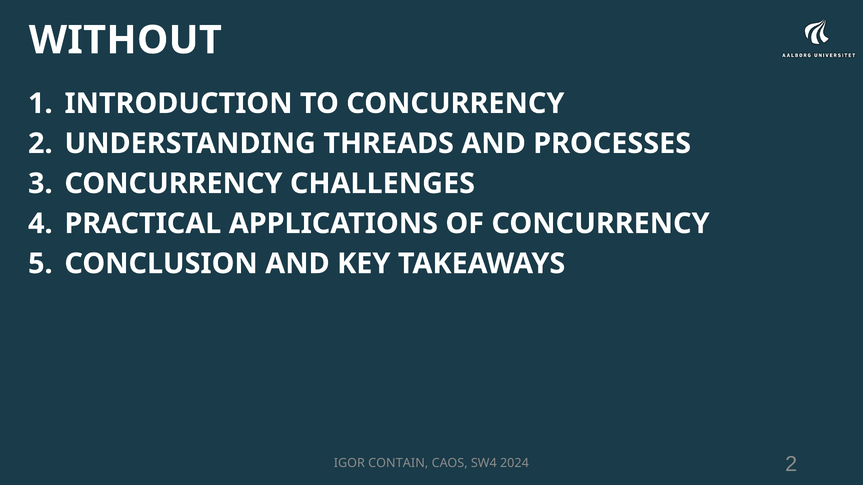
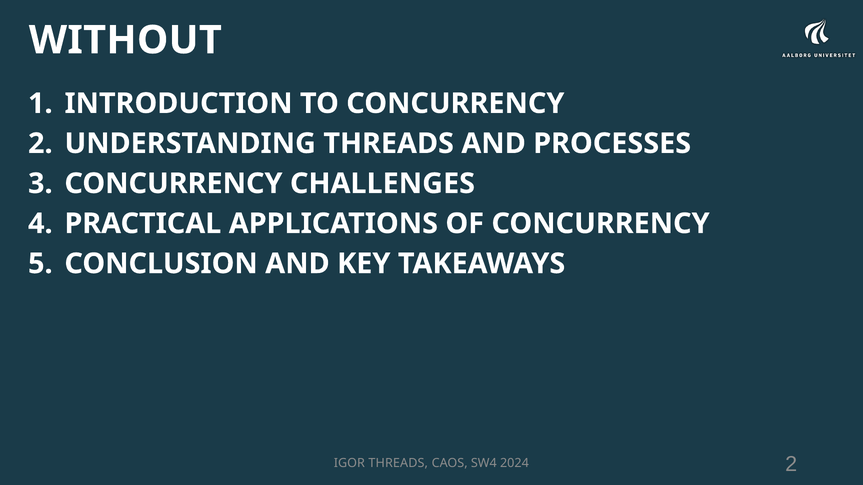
IGOR CONTAIN: CONTAIN -> THREADS (398, 464)
